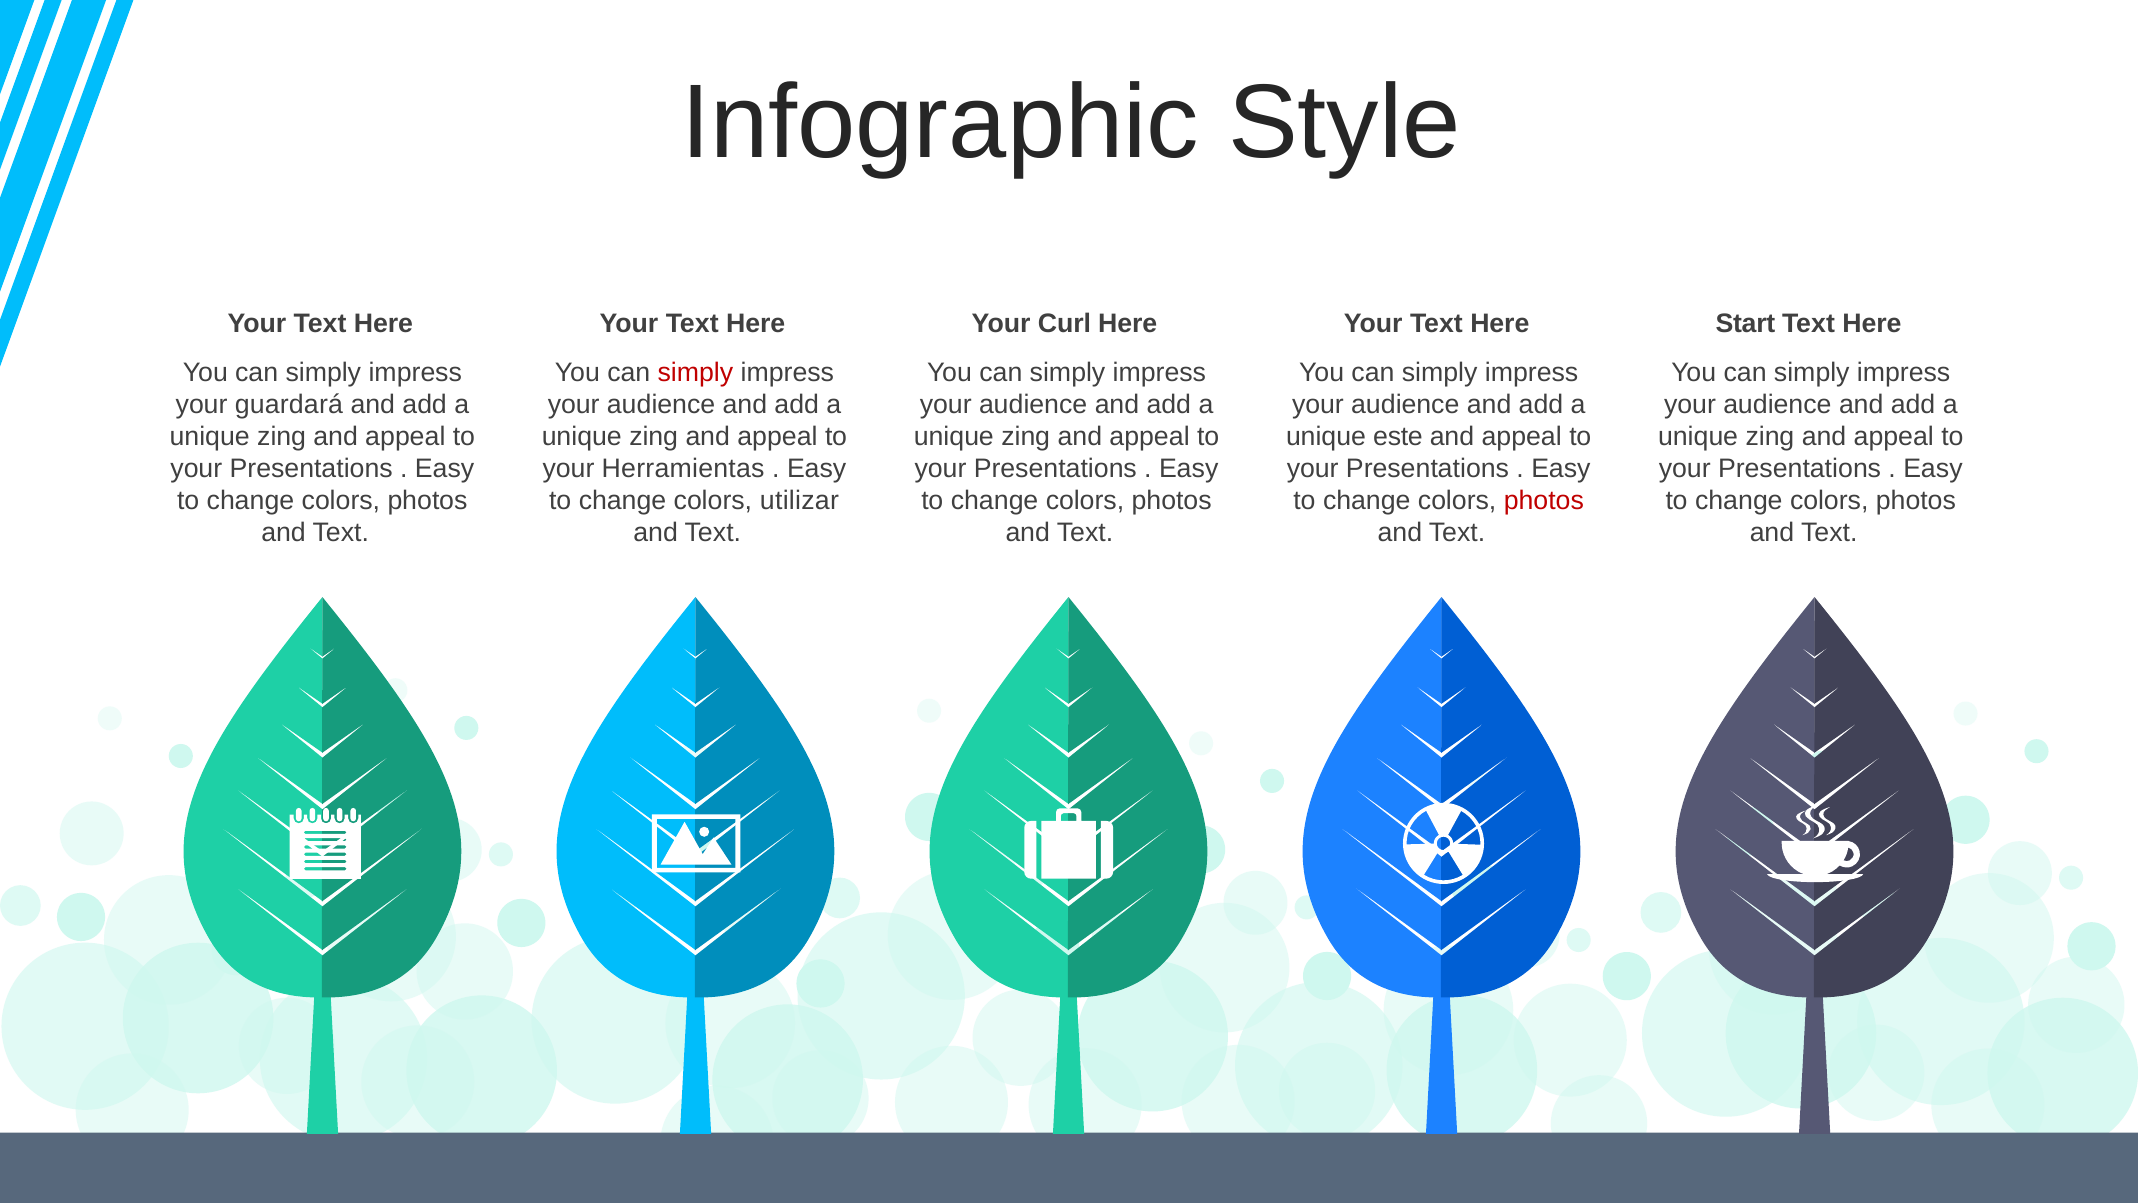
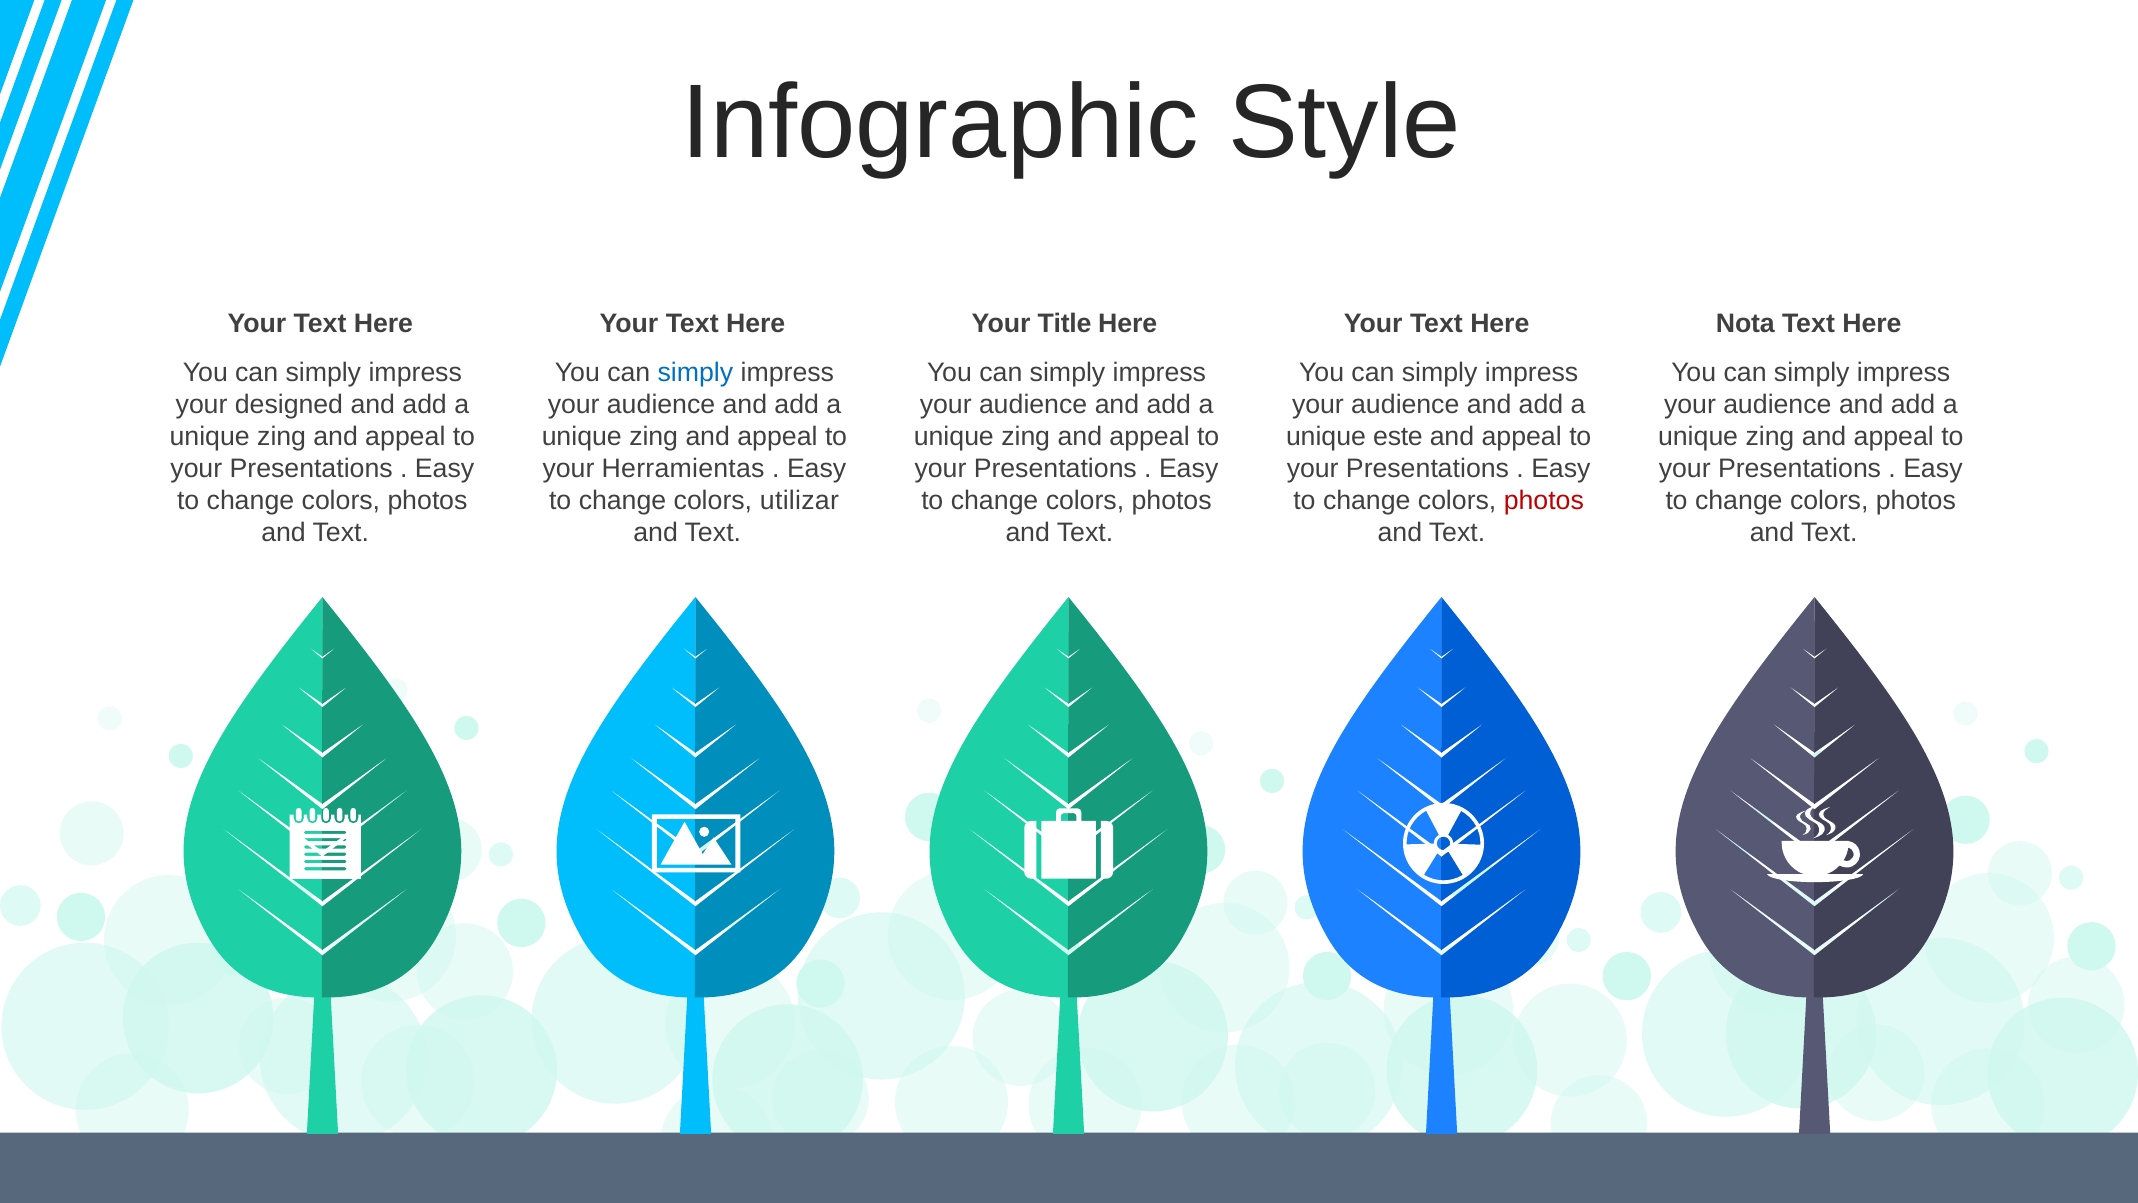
Curl: Curl -> Title (1064, 324)
Start: Start -> Nota (1745, 324)
simply colour: red -> blue (695, 372)
guardará: guardará -> designed (289, 404)
